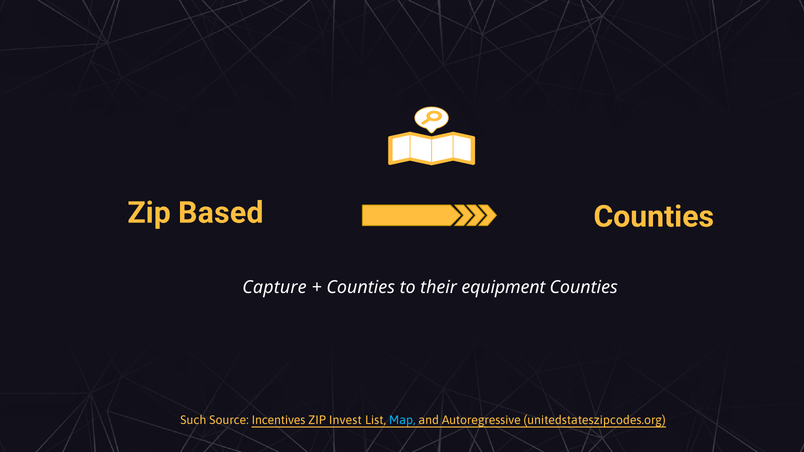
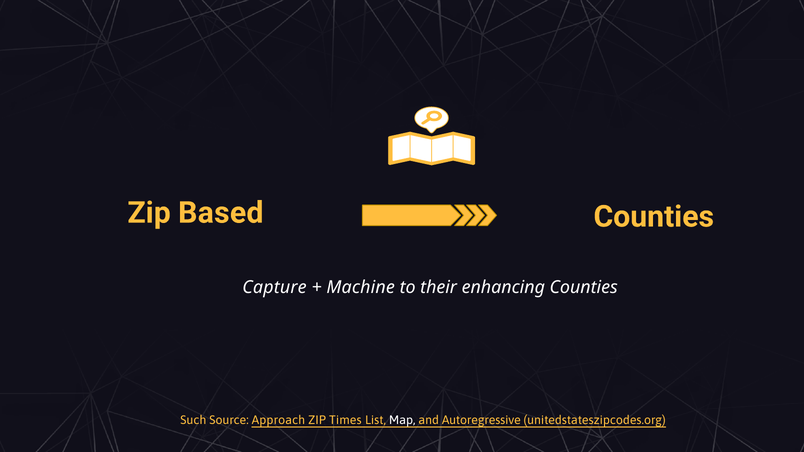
Counties: Counties -> Machine (361, 288)
equipment: equipment -> enhancing (503, 288)
Incentives: Incentives -> Approach (278, 421)
Invest: Invest -> Times (345, 421)
Map colour: light blue -> white (402, 421)
